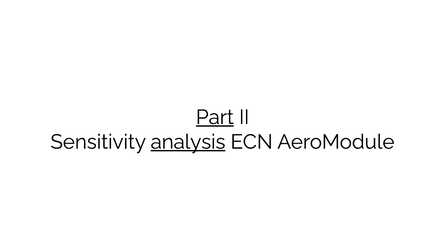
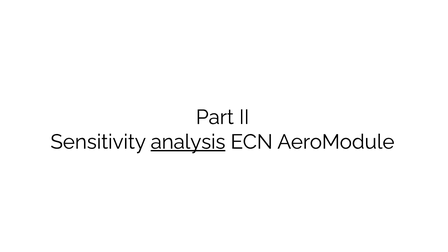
Part underline: present -> none (215, 117)
